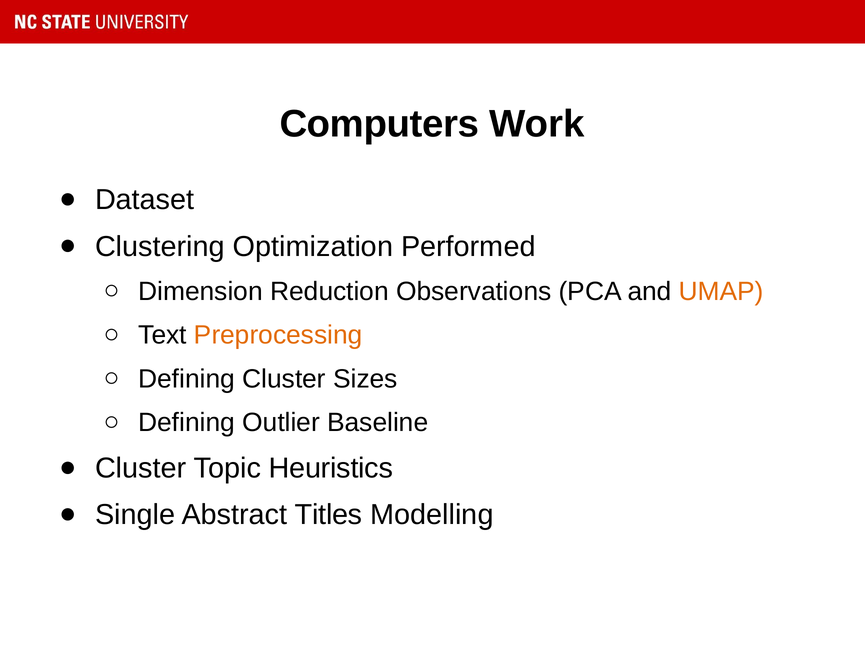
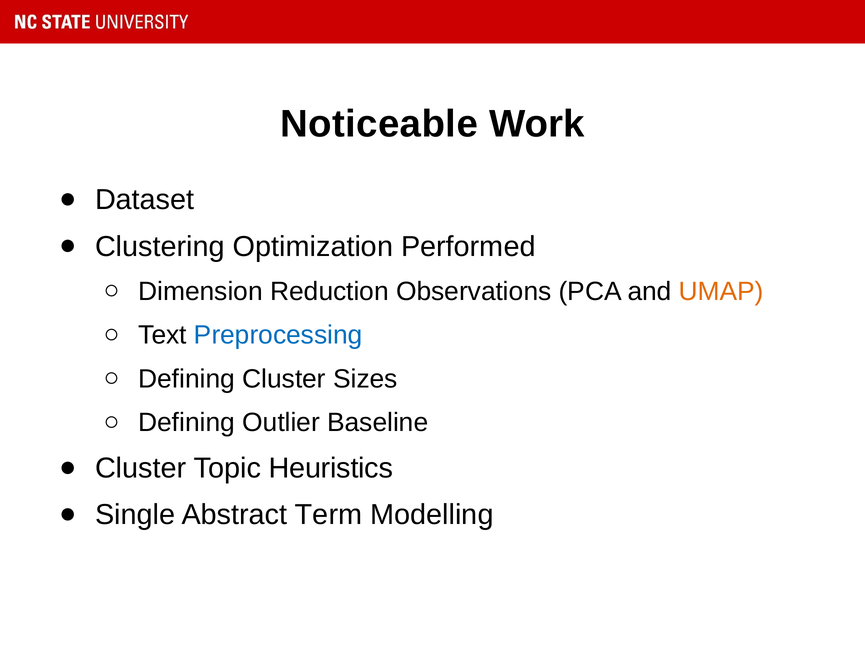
Computers: Computers -> Noticeable (379, 124)
Preprocessing colour: orange -> blue (278, 335)
Titles: Titles -> Term (329, 515)
